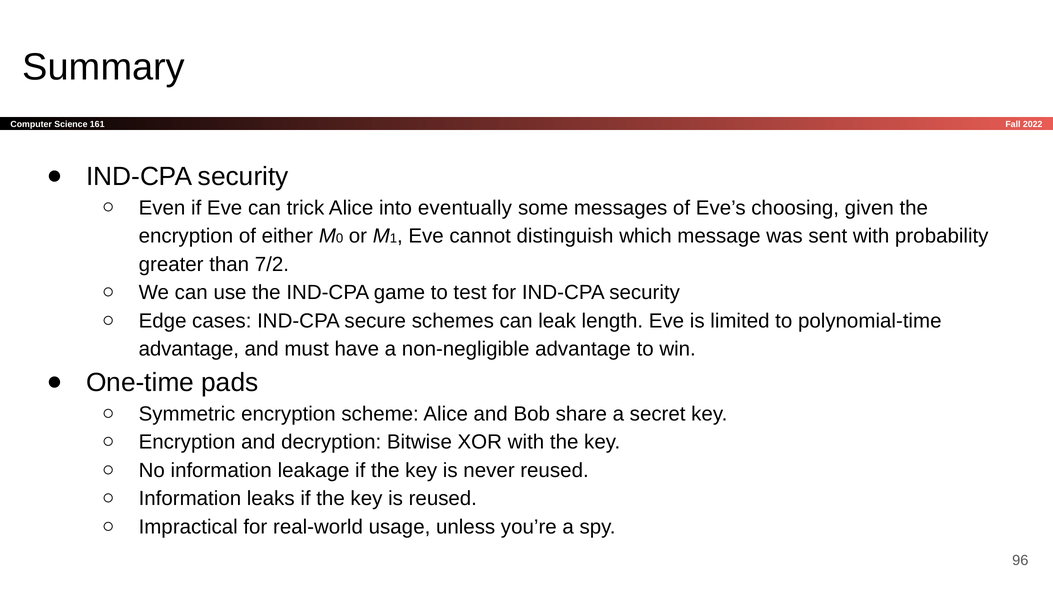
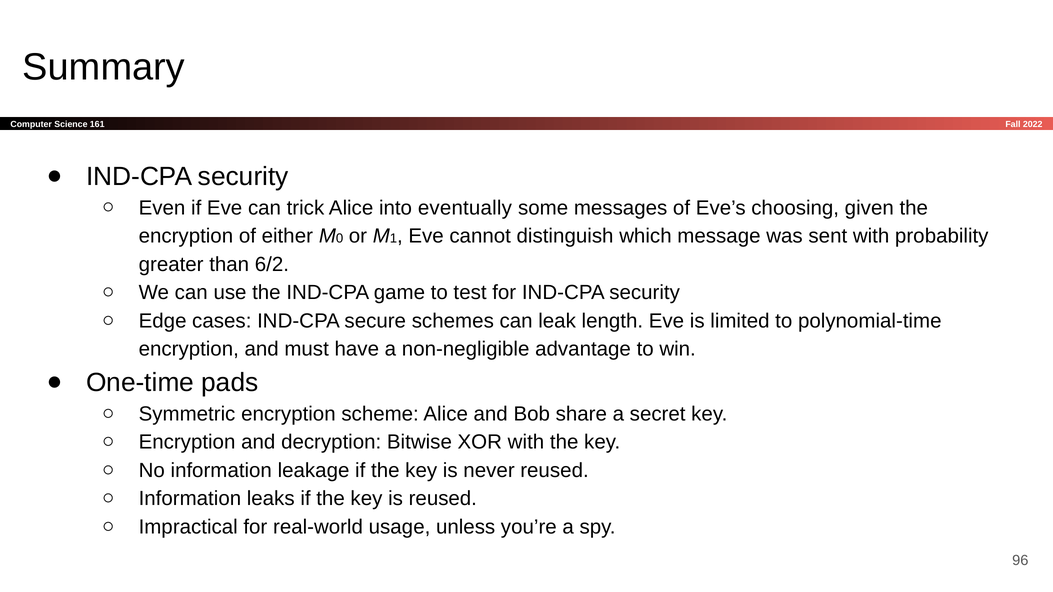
7/2: 7/2 -> 6/2 (272, 264)
advantage: advantage -> encryption (189, 349)
